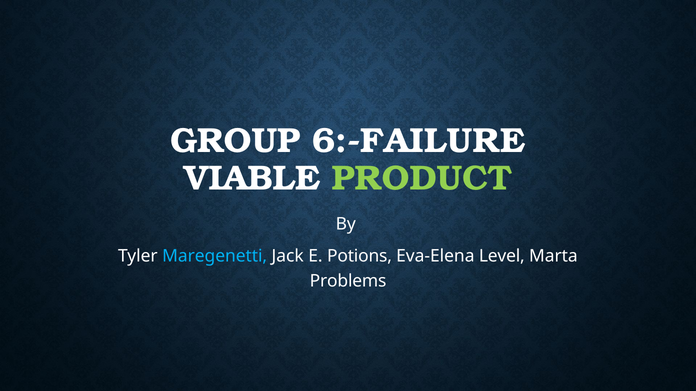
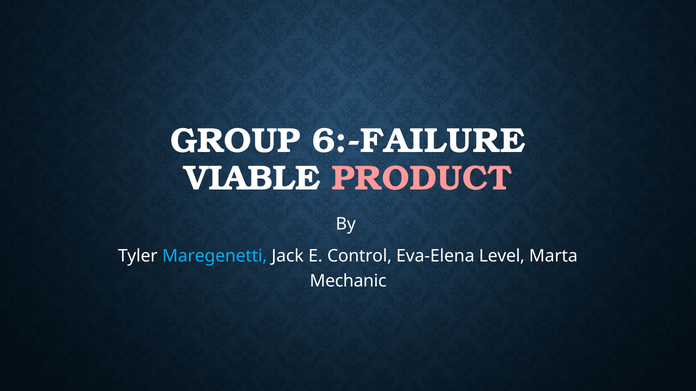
PRODUCT colour: light green -> pink (422, 179)
Potions: Potions -> Control (359, 256)
Problems: Problems -> Mechanic (348, 281)
